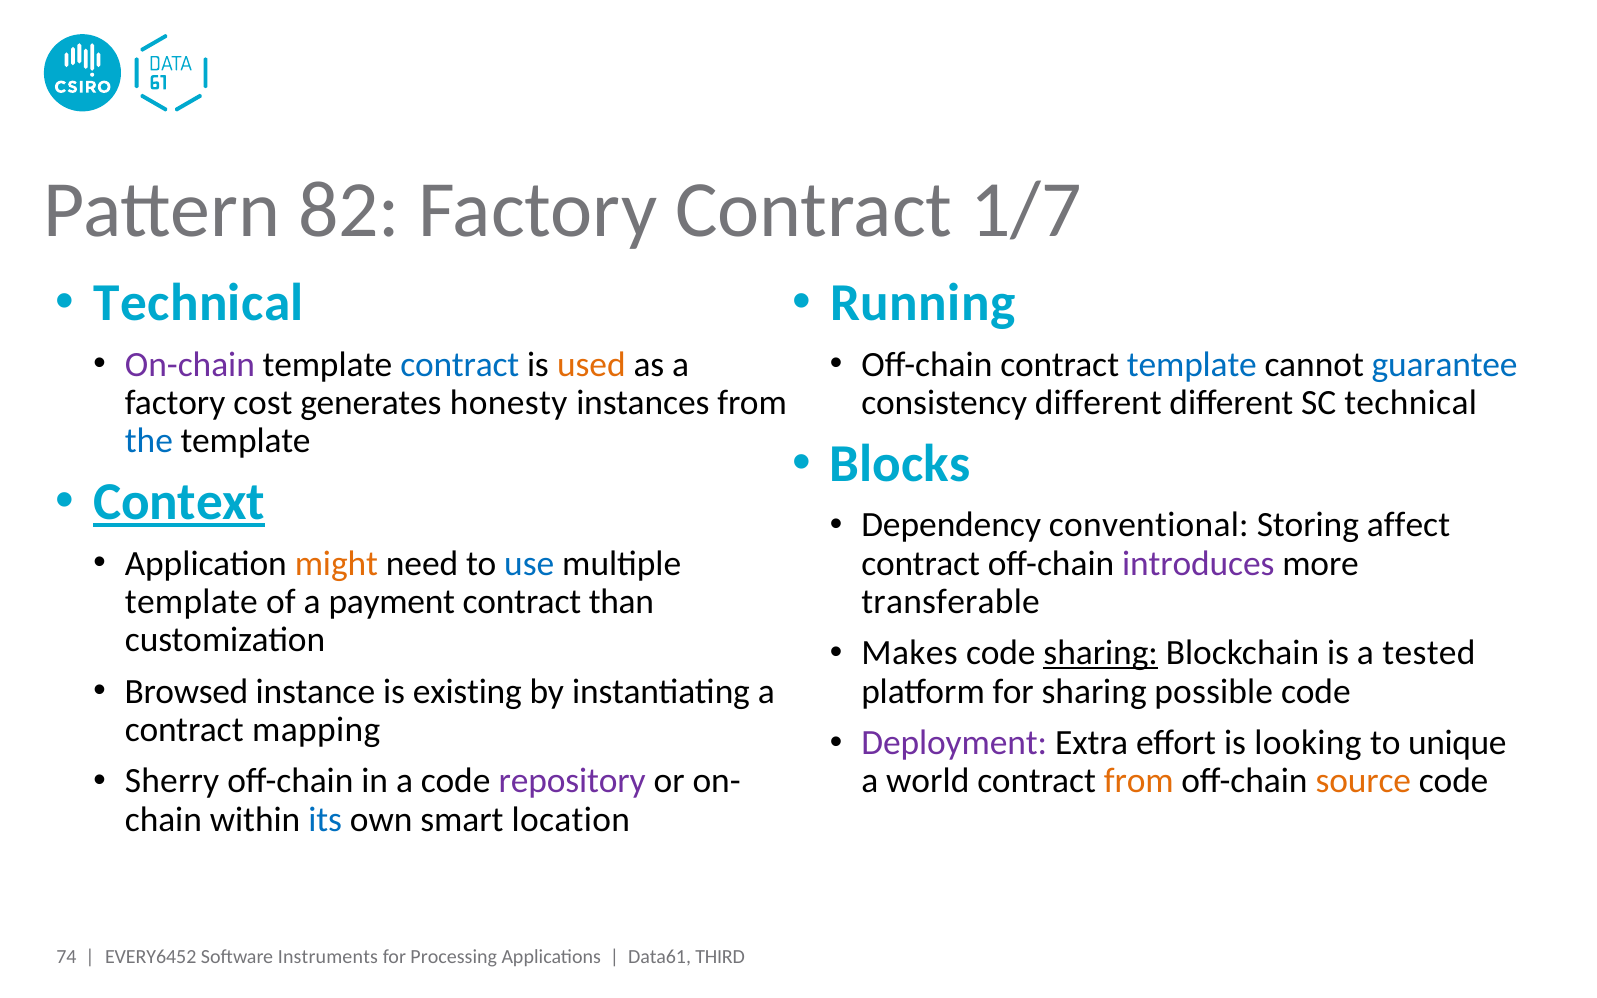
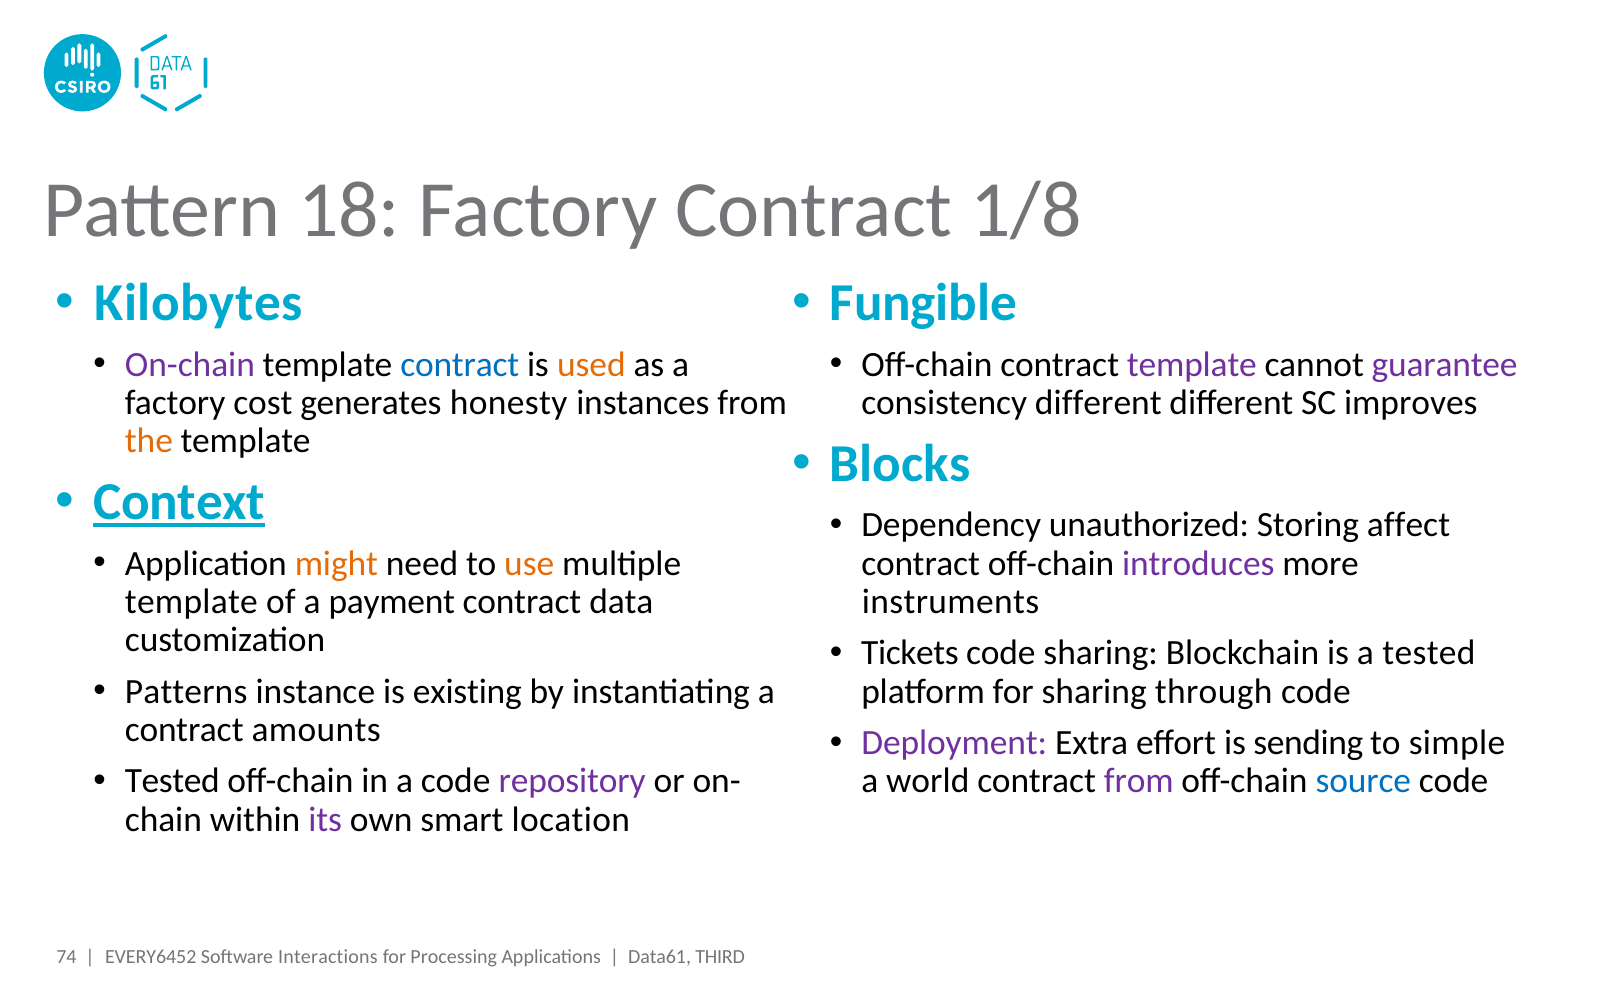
82: 82 -> 18 (349, 210)
1/7: 1/7 -> 1/8 (1026, 210)
Technical: Technical -> Kilobytes (199, 303)
Running: Running -> Fungible (923, 303)
template colour: blue -> purple (1192, 365)
guarantee colour: blue -> purple (1445, 365)
SC technical: technical -> improves (1411, 403)
the colour: blue -> orange (149, 441)
conventional: conventional -> unauthorized (1149, 525)
use colour: blue -> orange (529, 563)
than: than -> data (621, 602)
transferable: transferable -> instruments (951, 602)
Makes: Makes -> Tickets (910, 653)
sharing underline: present -> none (1101, 653)
Browsed: Browsed -> Patterns (186, 691)
possible: possible -> through (1214, 691)
mapping: mapping -> amounts (316, 730)
looking: looking -> sending (1308, 743)
unique: unique -> simple (1457, 743)
Sherry: Sherry -> Tested (172, 781)
from colour: orange -> purple (1139, 781)
source colour: orange -> blue (1363, 781)
its colour: blue -> purple (325, 819)
Instruments: Instruments -> Interactions (328, 957)
